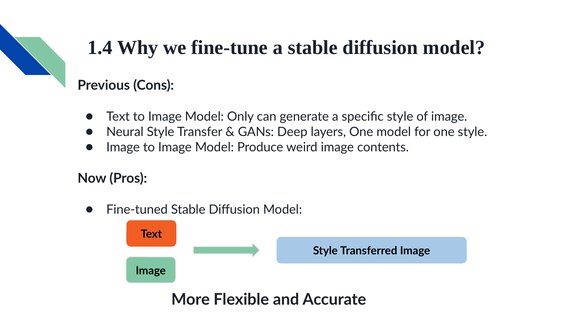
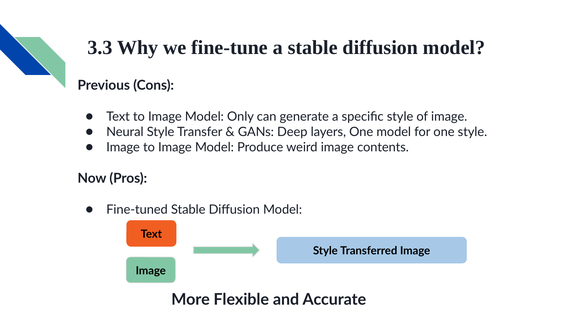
1.4: 1.4 -> 3.3 (100, 48)
